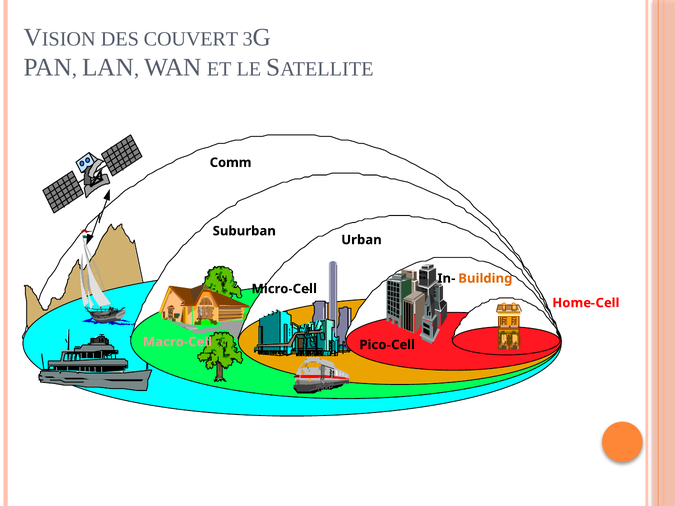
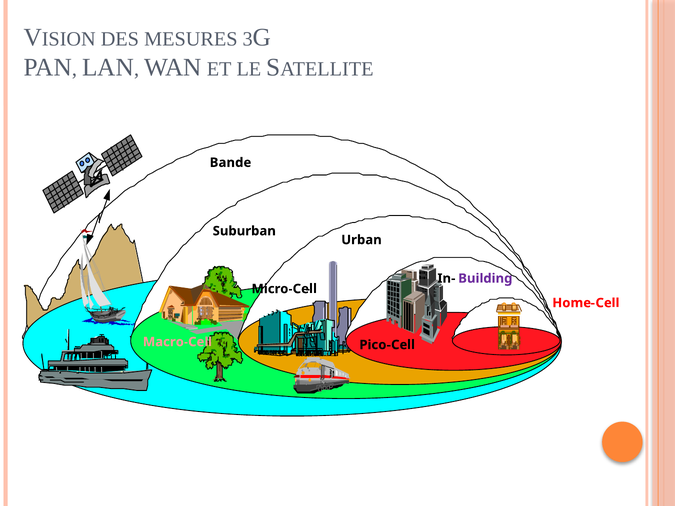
COUVERT: COUVERT -> MESURES (191, 39)
Comm: Comm -> Bande (230, 163)
Building colour: orange -> purple (485, 279)
